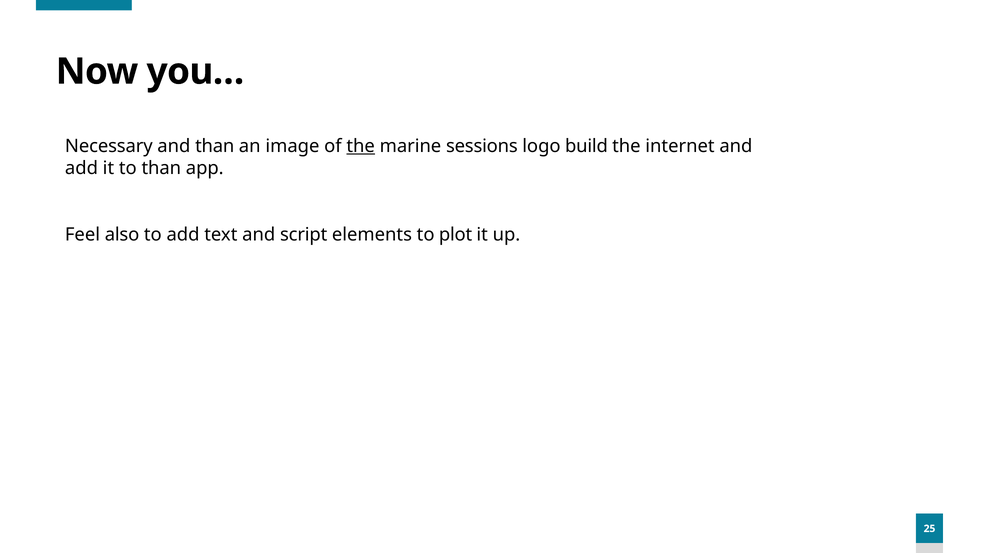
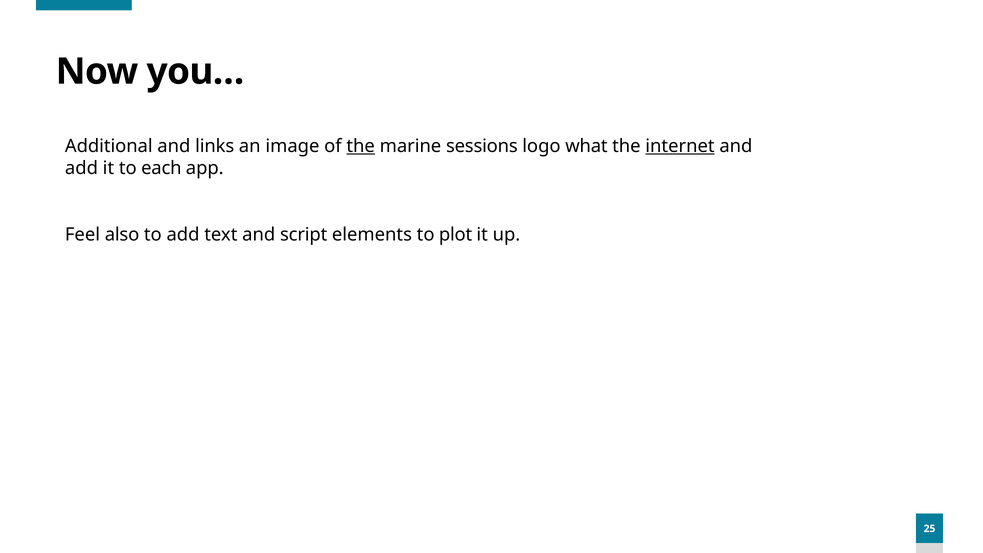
Necessary: Necessary -> Additional (109, 146)
and than: than -> links (215, 146)
build: build -> what (586, 146)
internet underline: none -> present (680, 146)
to than: than -> each (161, 168)
